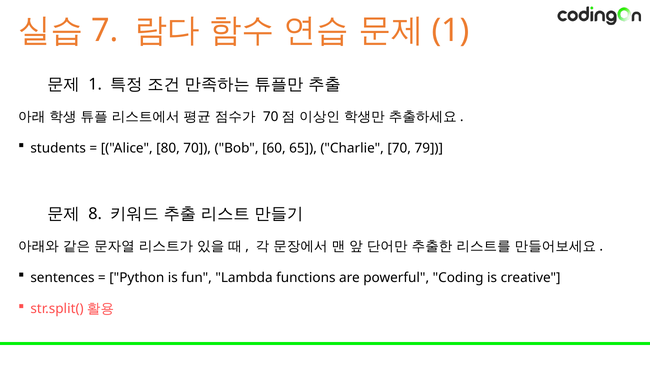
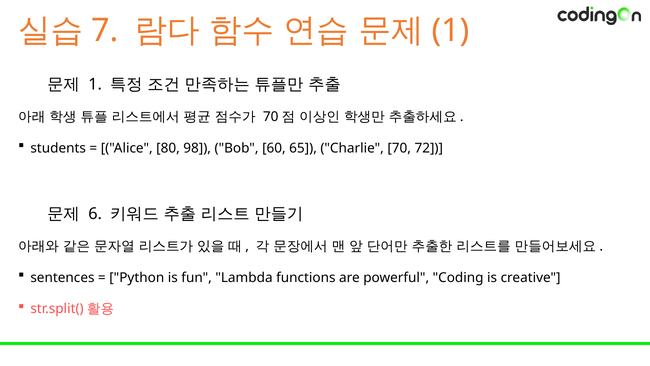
80 70: 70 -> 98 (197, 148)
79: 79 -> 72 (429, 148)
8: 8 -> 6 (95, 214)
